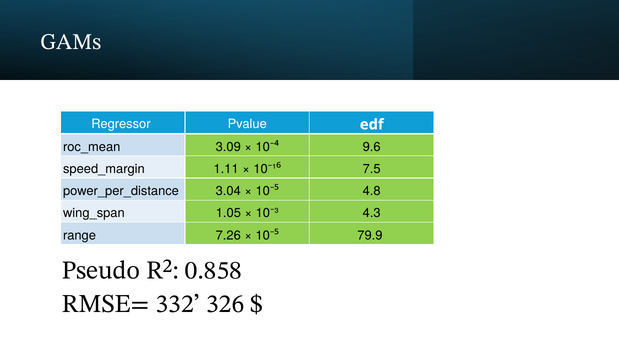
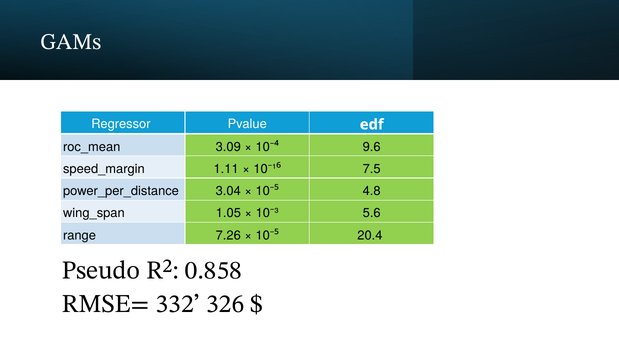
4.3: 4.3 -> 5.6 (372, 213)
79.9: 79.9 -> 20.4 (370, 235)
